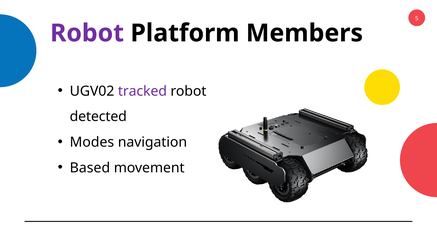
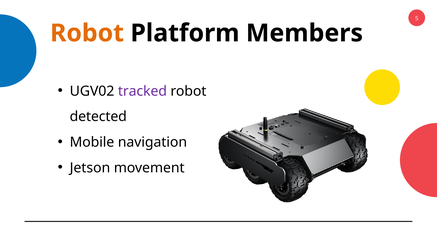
Robot colour: purple -> orange (87, 33)
Modes: Modes -> Mobile (92, 142)
Based: Based -> Jetson (90, 168)
